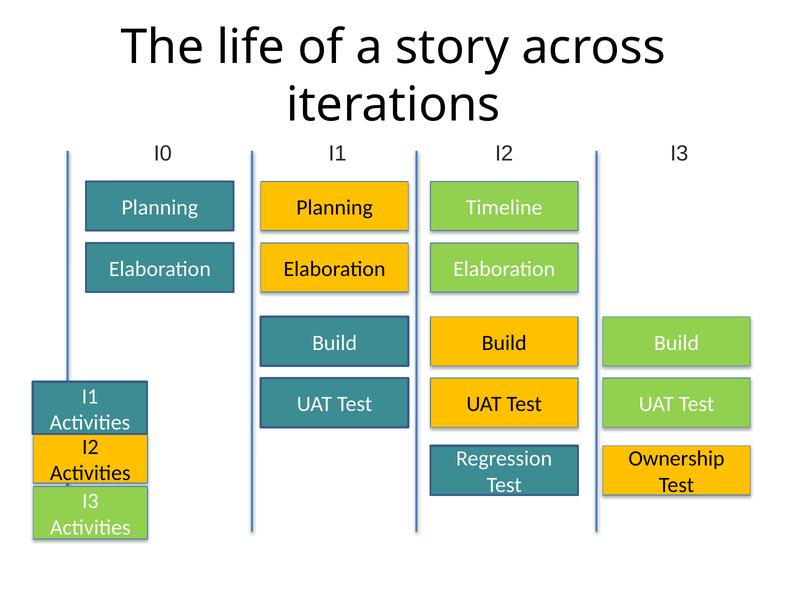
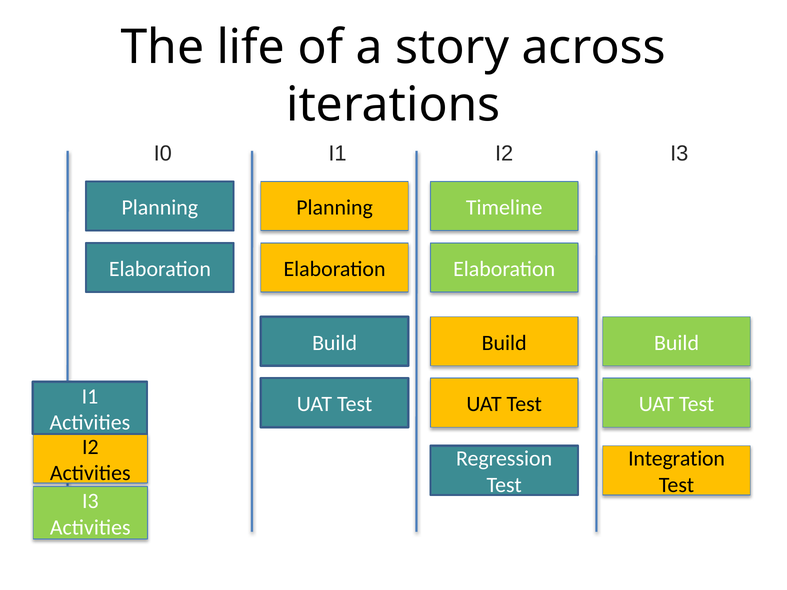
Ownership: Ownership -> Integration (677, 459)
